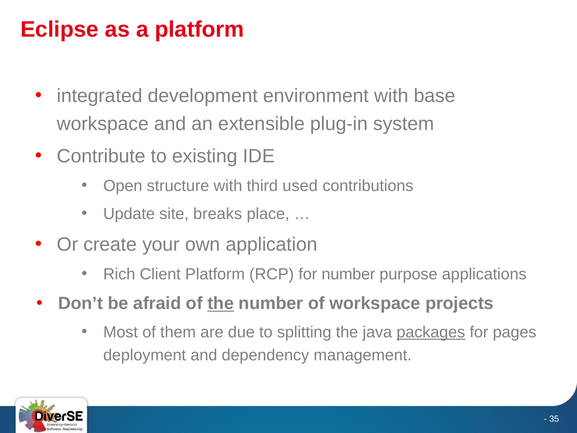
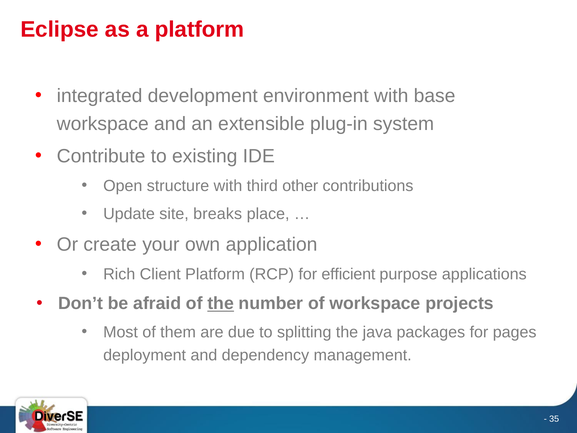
used: used -> other (300, 186)
for number: number -> efficient (348, 274)
packages underline: present -> none (431, 332)
